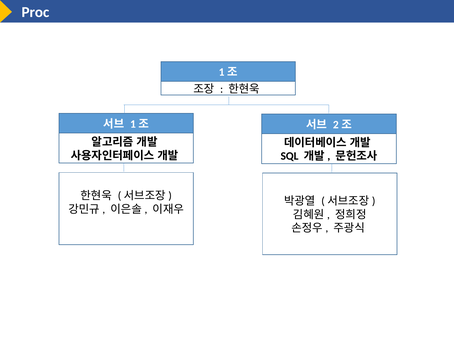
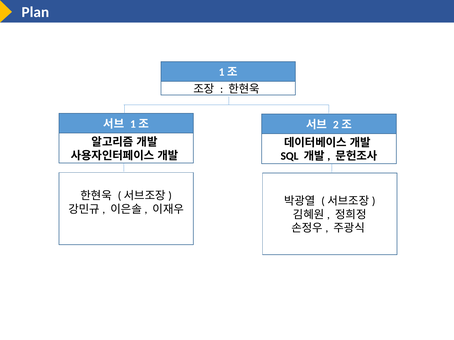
Proc: Proc -> Plan (35, 12)
